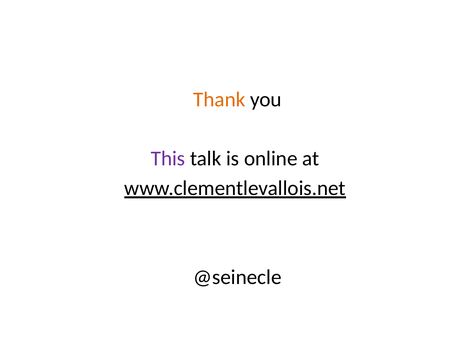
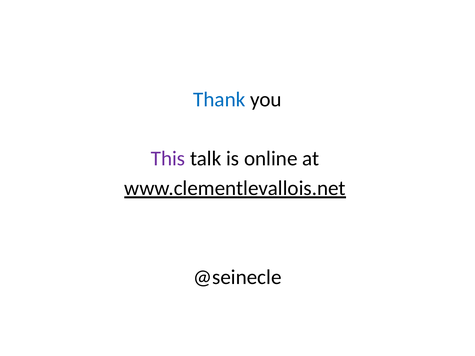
Thank colour: orange -> blue (219, 100)
